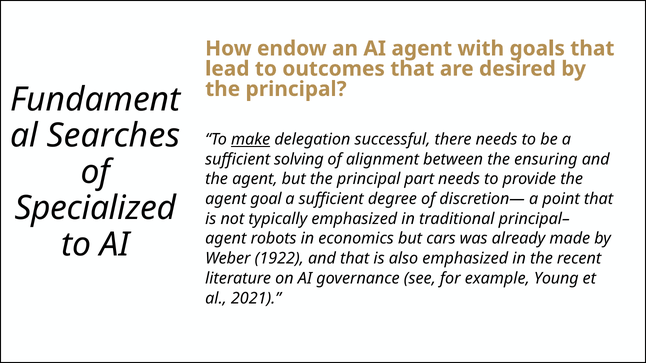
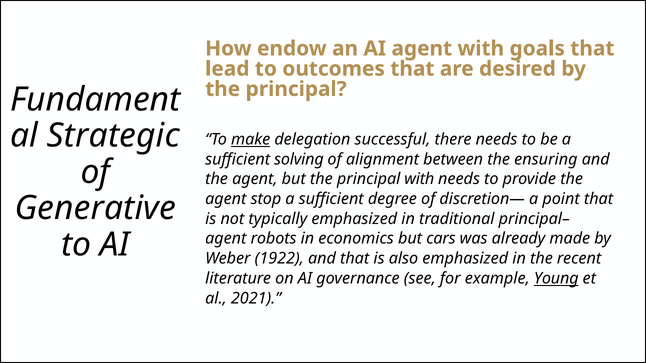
Searches: Searches -> Strategic (113, 136)
principal part: part -> with (419, 179)
goal: goal -> stop (266, 199)
Specialized: Specialized -> Generative (95, 209)
Young underline: none -> present (556, 279)
